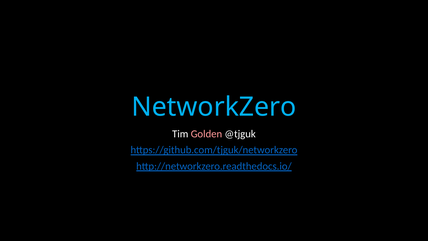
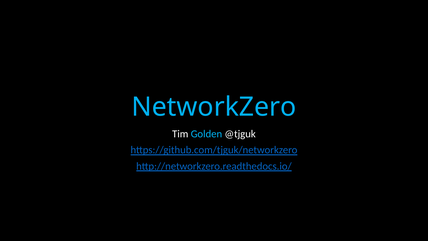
Golden colour: pink -> light blue (206, 134)
